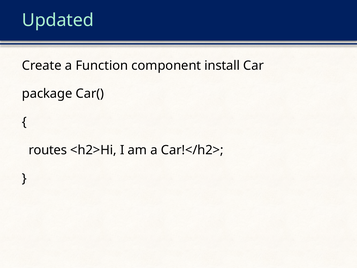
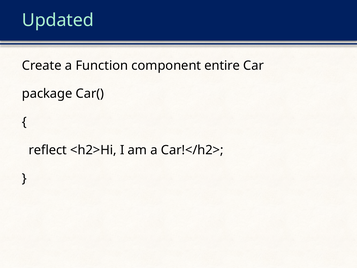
install: install -> entire (222, 65)
routes: routes -> reflect (48, 150)
